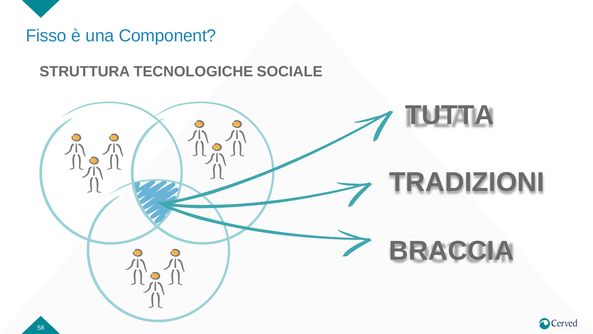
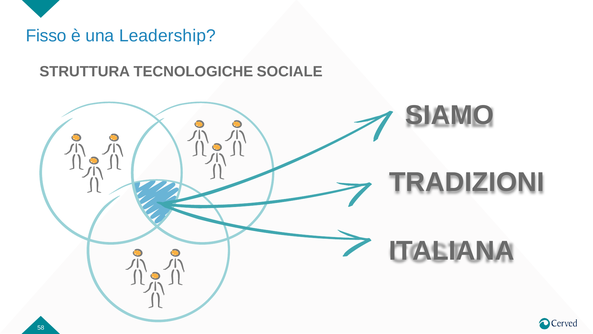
Component: Component -> Leadership (167, 36)
TUTTA: TUTTA -> SIAMO (450, 115)
BRACCIA: BRACCIA -> ITALIANA (452, 250)
